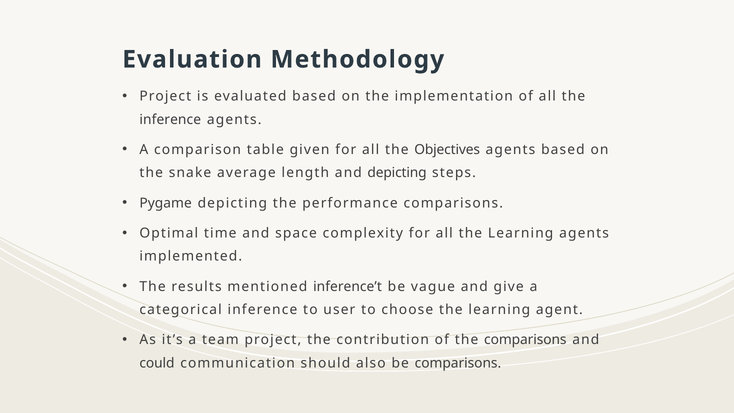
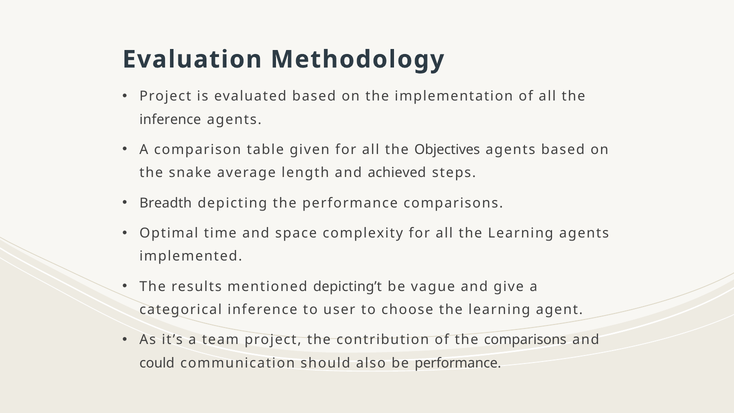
and depicting: depicting -> achieved (397, 173)
Pygame: Pygame -> Breadth (166, 203)
inference’t: inference’t -> depicting’t (347, 286)
be comparisons: comparisons -> performance (458, 363)
